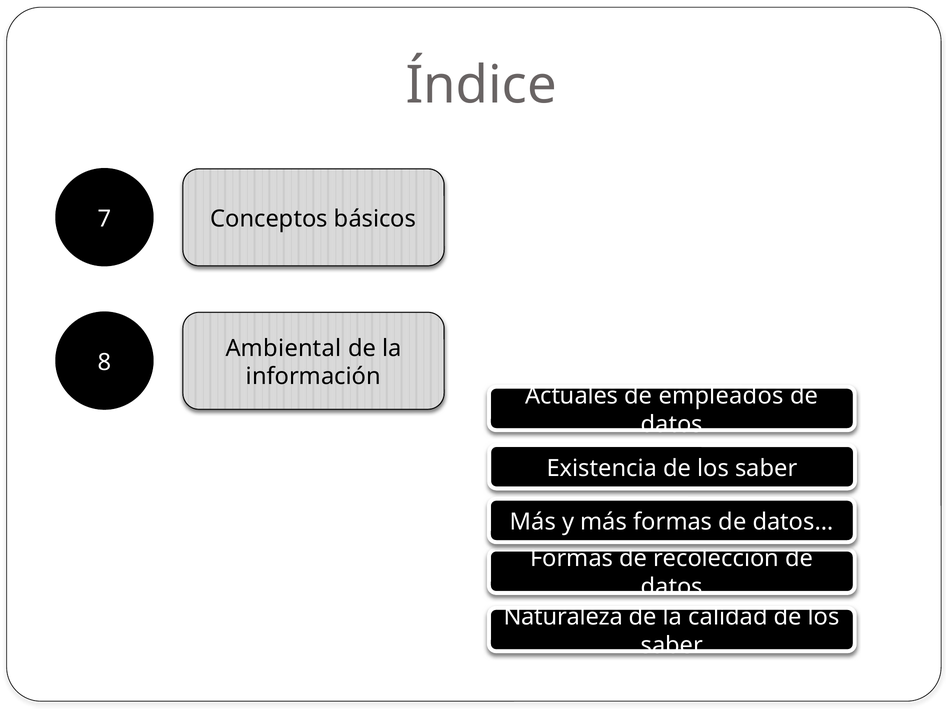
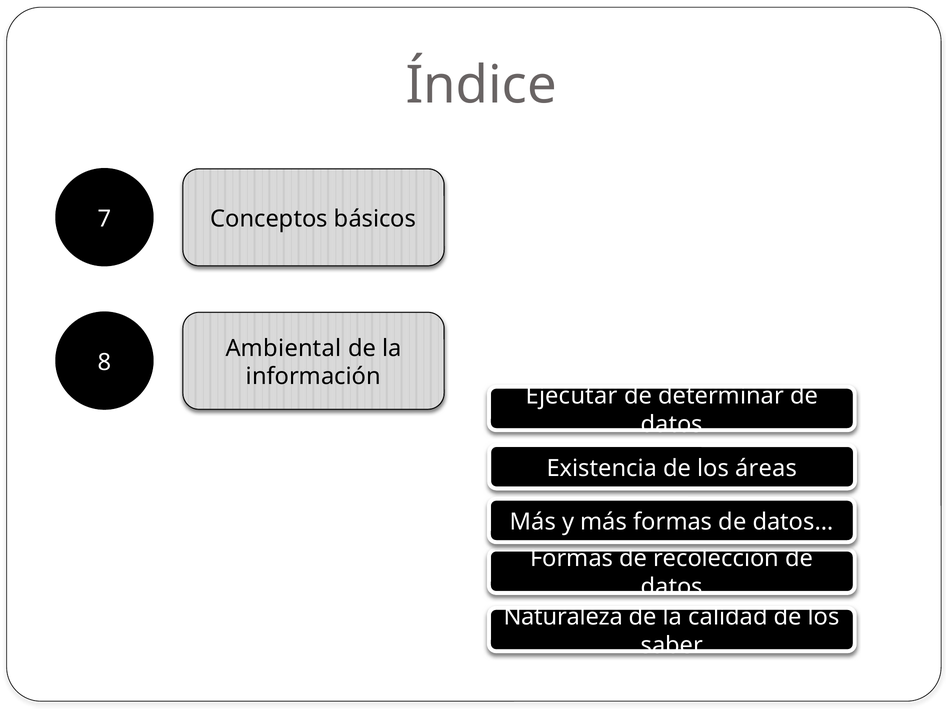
Actuales: Actuales -> Ejecutar (572, 396)
empleados: empleados -> determinar (721, 396)
Existencia de los saber: saber -> áreas (766, 468)
